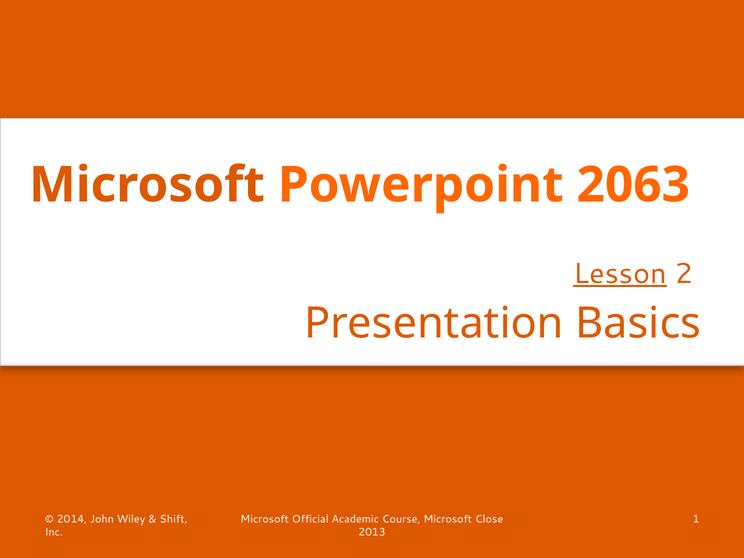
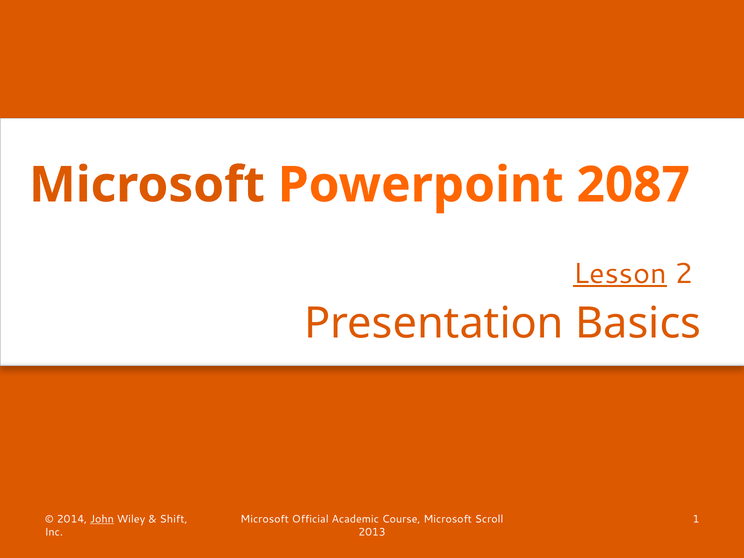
2063: 2063 -> 2087 (633, 185)
John underline: none -> present (102, 519)
Close: Close -> Scroll (489, 519)
